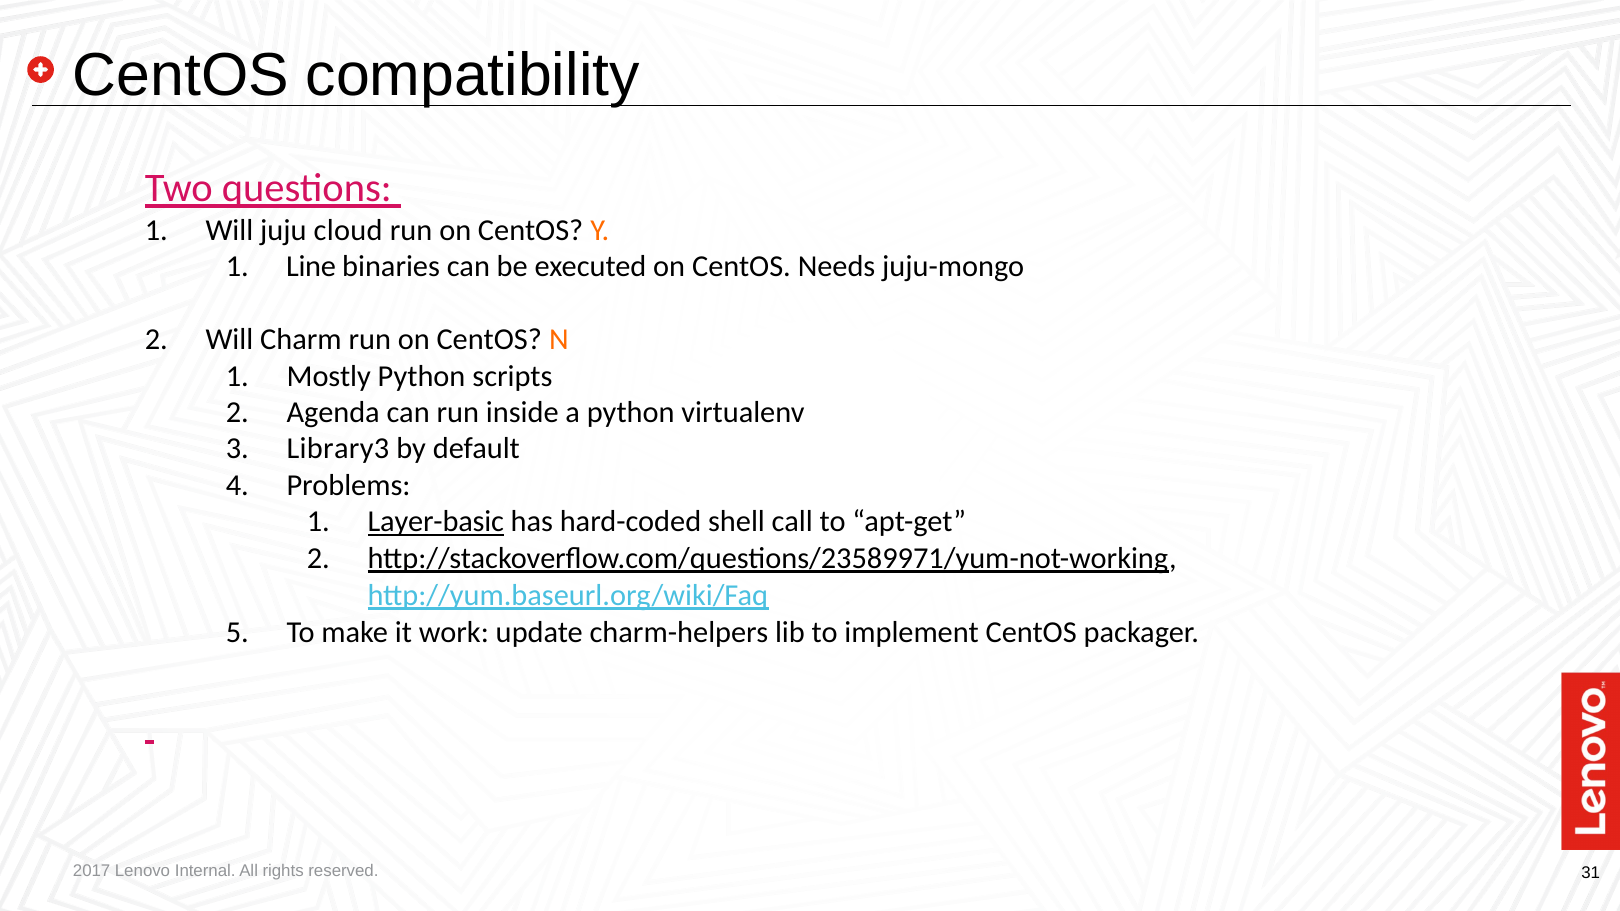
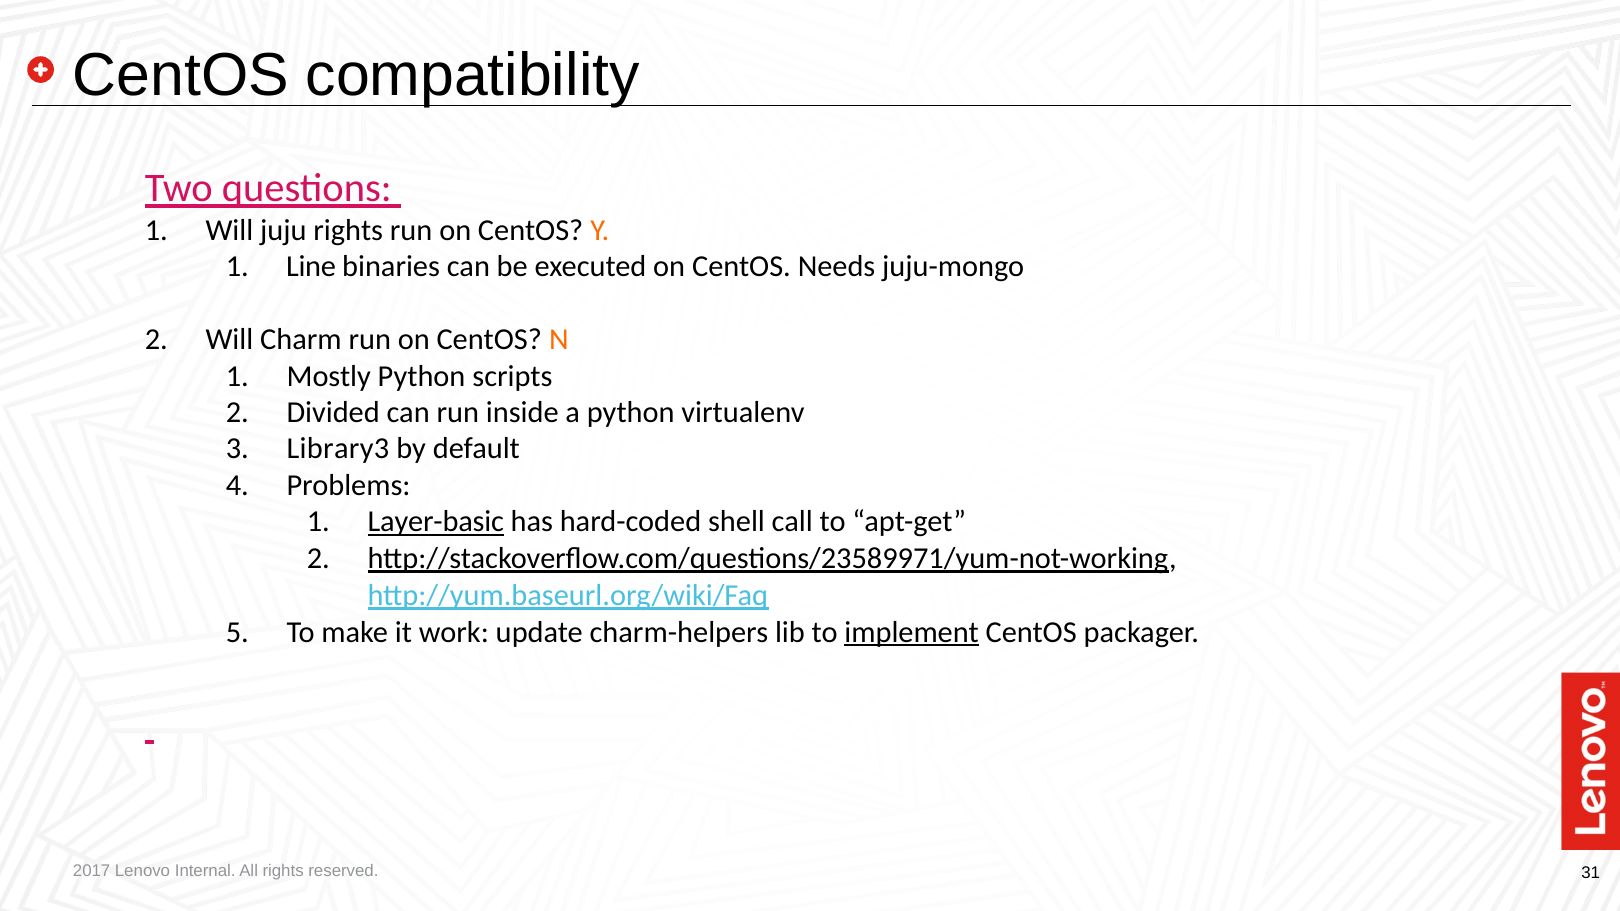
juju cloud: cloud -> rights (348, 230)
Agenda: Agenda -> Divided (333, 413)
implement underline: none -> present (912, 633)
